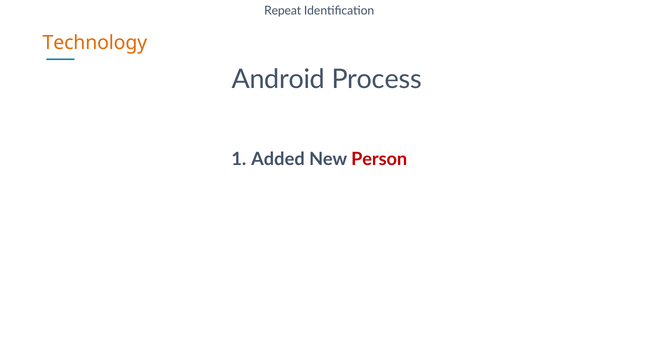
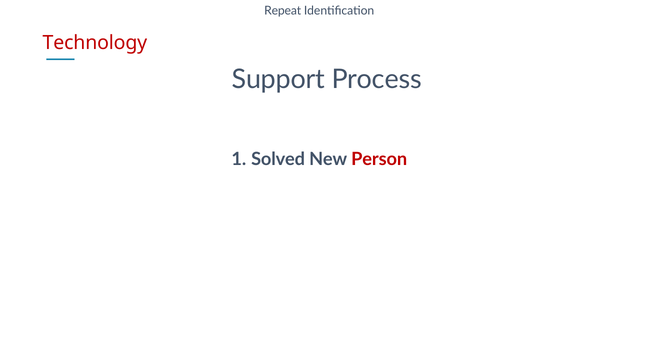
Technology colour: orange -> red (95, 43)
Android: Android -> Support (278, 79)
Added: Added -> Solved (278, 159)
